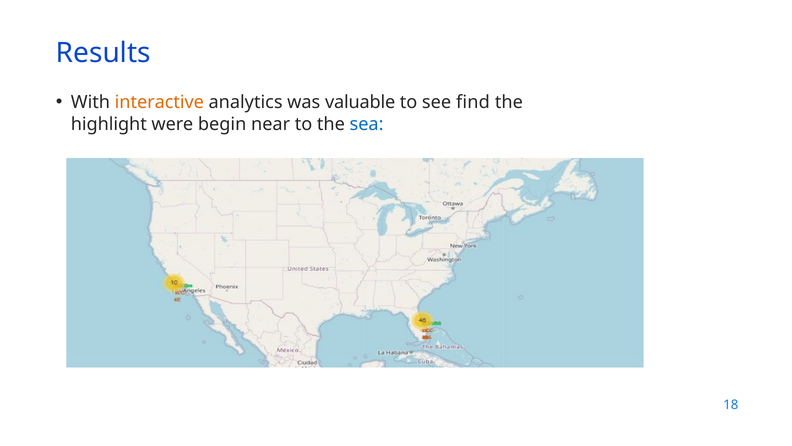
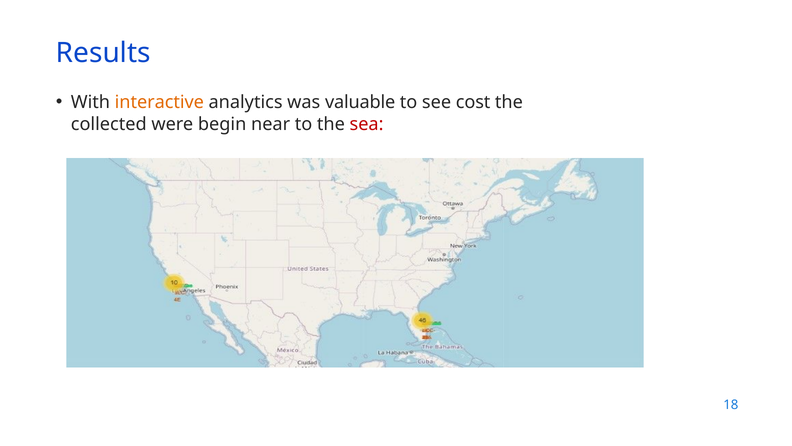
find: find -> cost (473, 102)
highlight: highlight -> collected (109, 124)
sea colour: blue -> red (367, 124)
